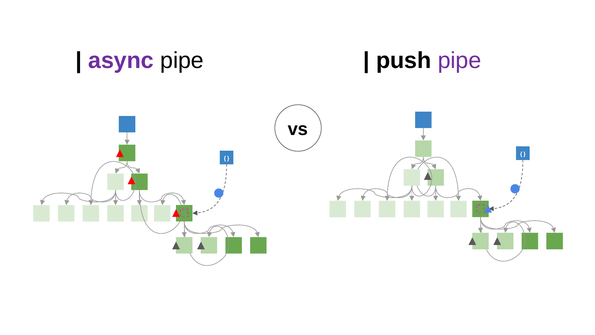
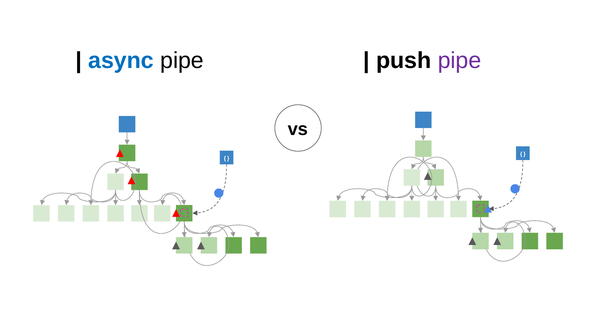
async colour: purple -> blue (121, 60)
